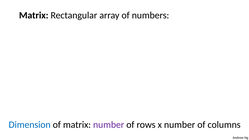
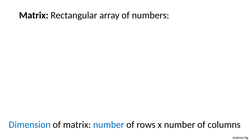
number colour: purple -> blue (109, 125)
